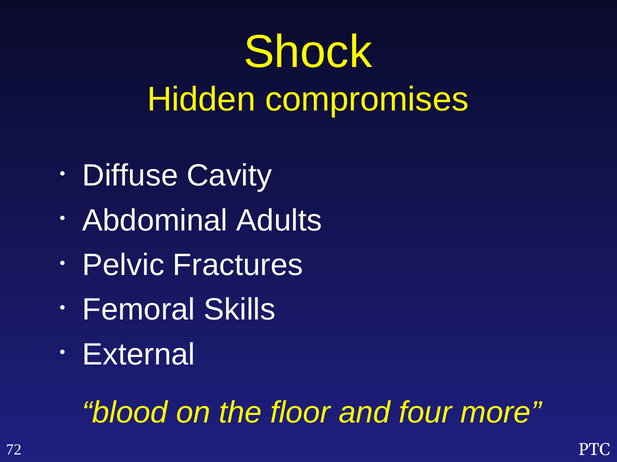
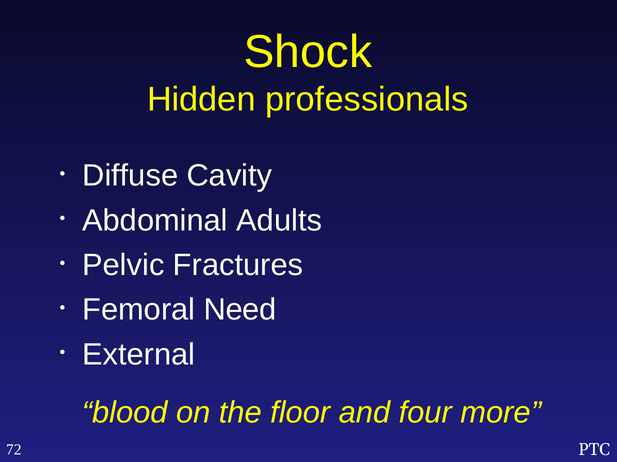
compromises: compromises -> professionals (367, 100)
Skills: Skills -> Need (240, 310)
